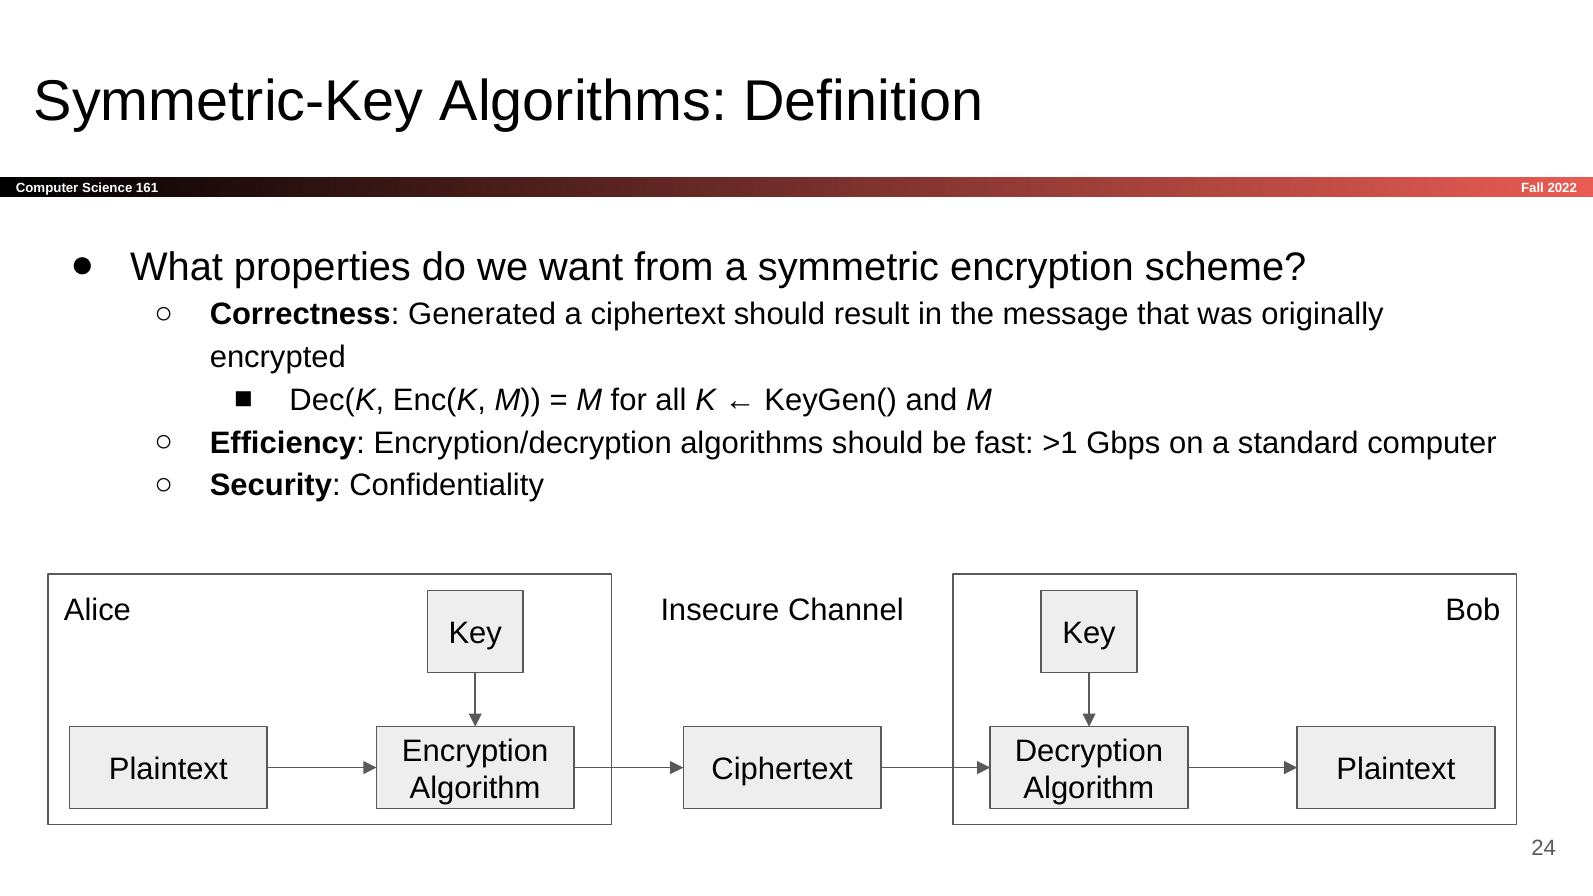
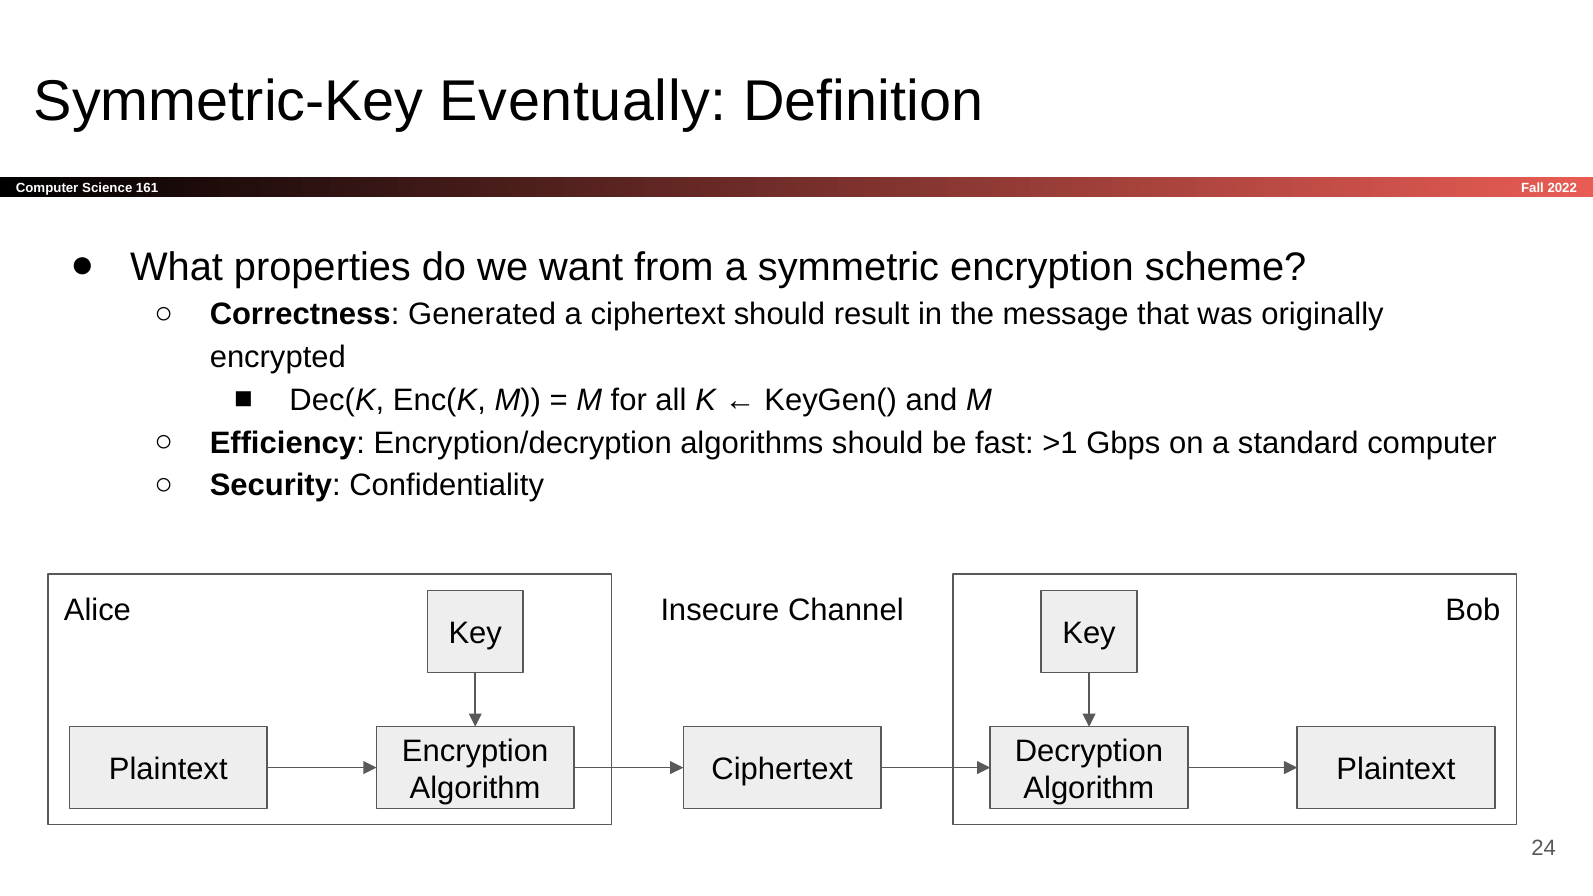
Symmetric-Key Algorithms: Algorithms -> Eventually (583, 102)
